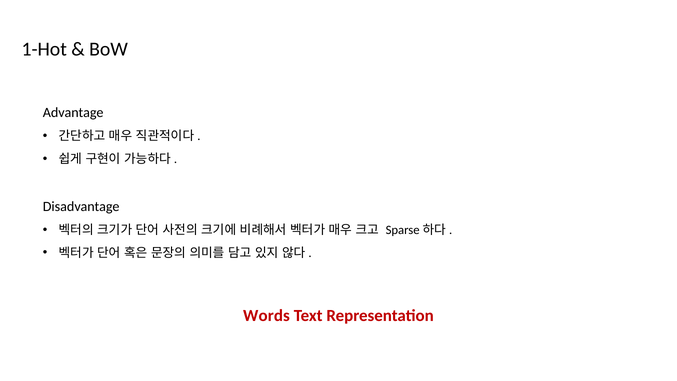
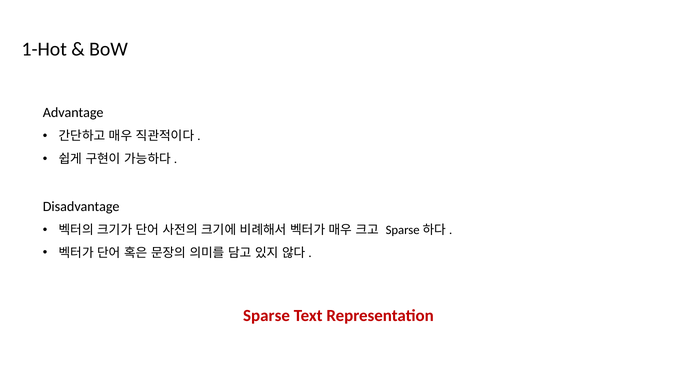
Words: Words -> Sparse (267, 315)
